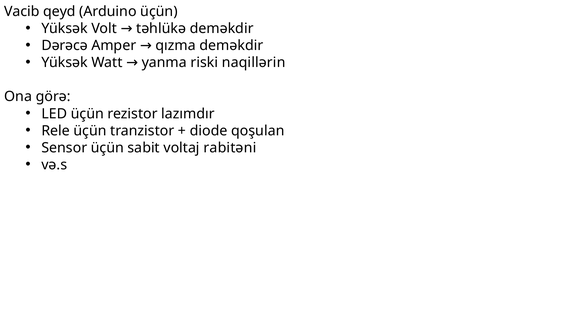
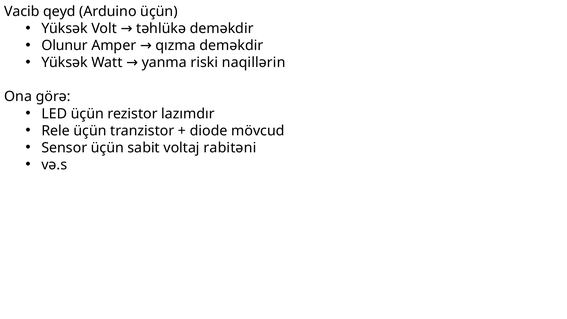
Dərəcə: Dərəcə -> Olunur (65, 46)
qoşulan: qoşulan -> mövcud (258, 131)
